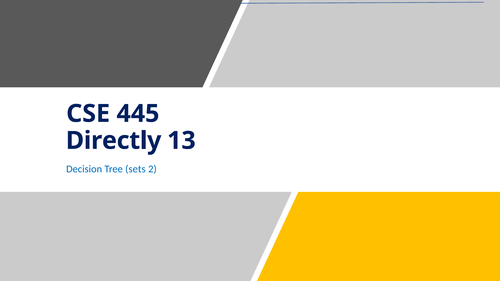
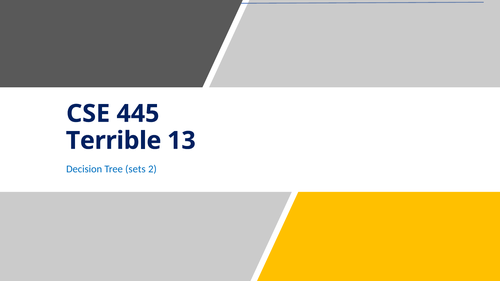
Directly: Directly -> Terrible (114, 141)
